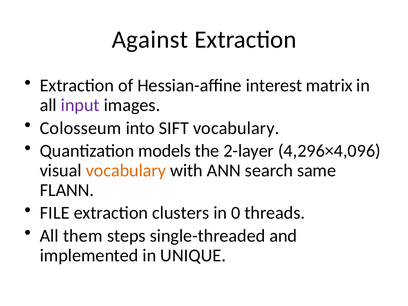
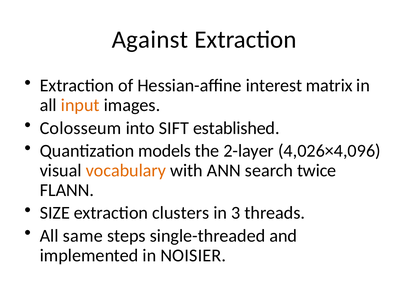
input colour: purple -> orange (80, 105)
SIFT vocabulary: vocabulary -> established (236, 128)
4,296×4,096: 4,296×4,096 -> 4,026×4,096 (329, 151)
same: same -> twice (317, 170)
FILE: FILE -> SIZE (55, 213)
0: 0 -> 3 (236, 213)
them: them -> same (83, 236)
UNIQUE: UNIQUE -> NOISIER (193, 255)
